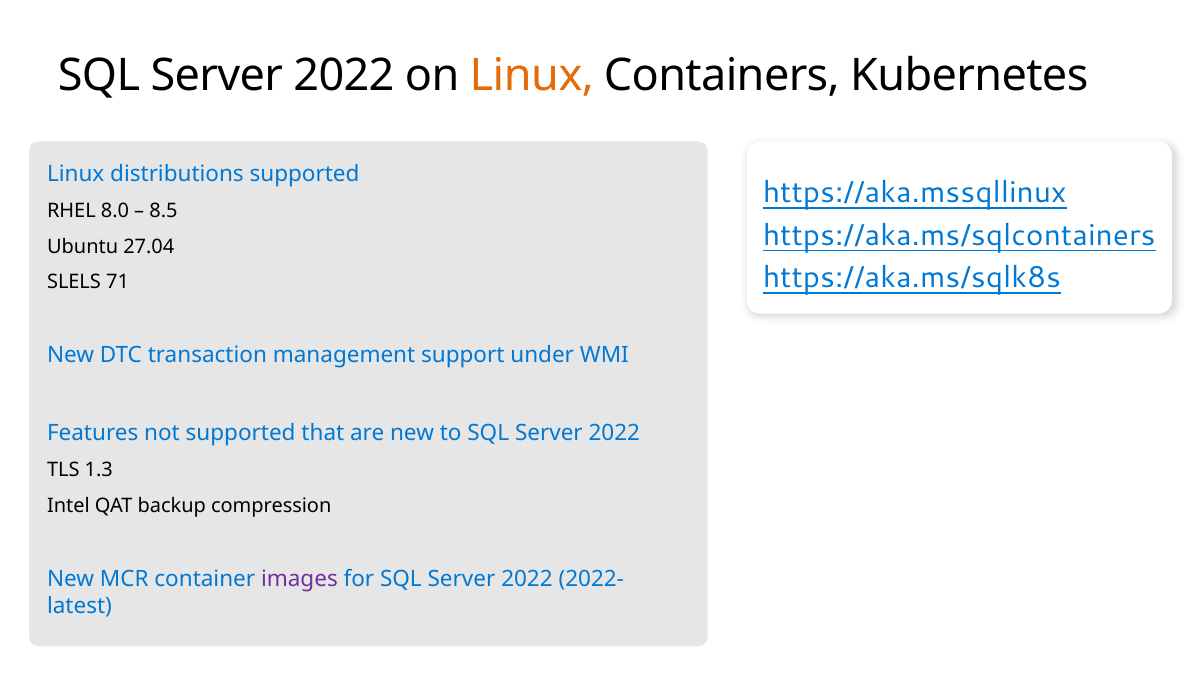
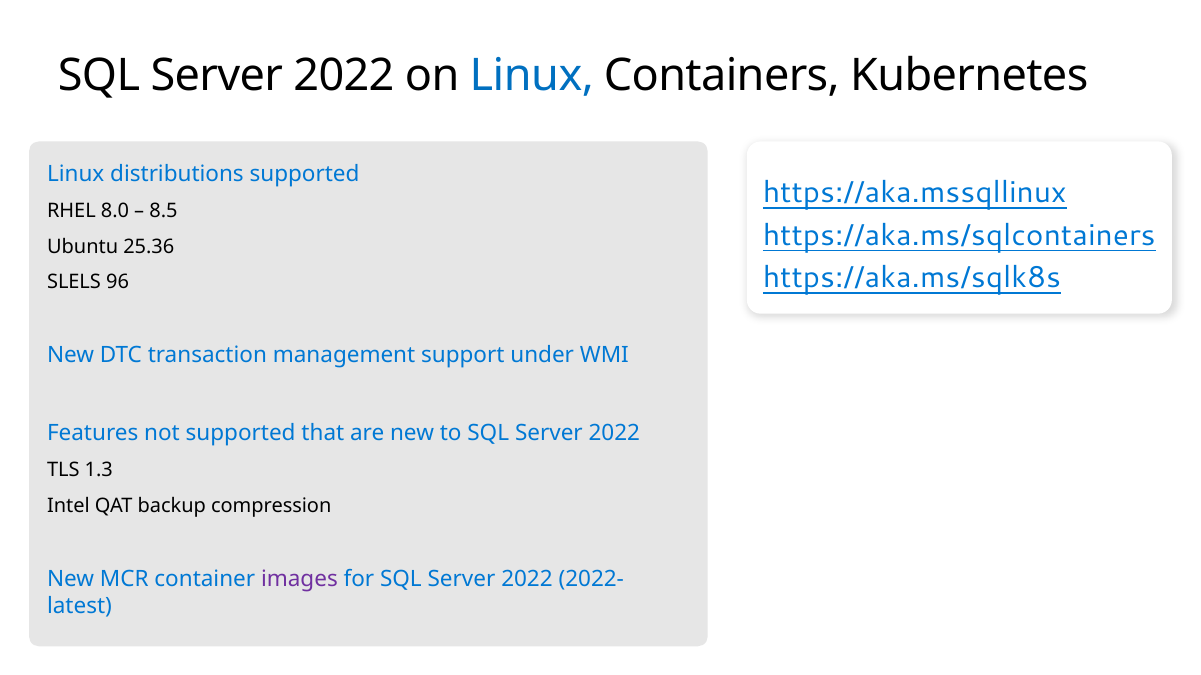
Linux colour: orange -> blue (532, 75)
27.04: 27.04 -> 25.36 (149, 247)
71: 71 -> 96 (117, 282)
